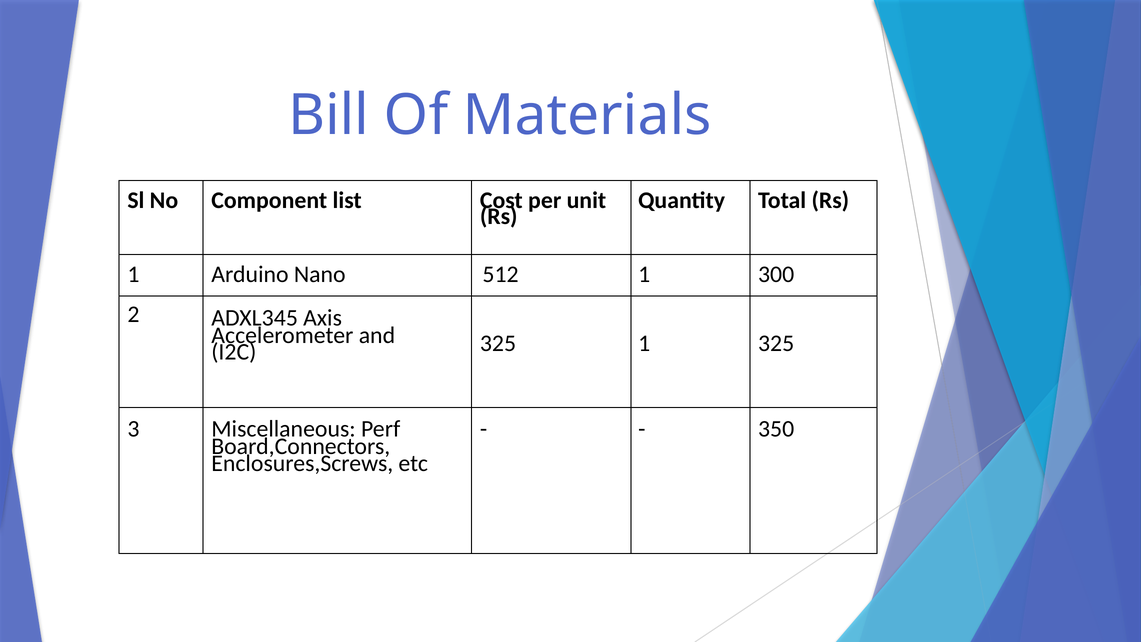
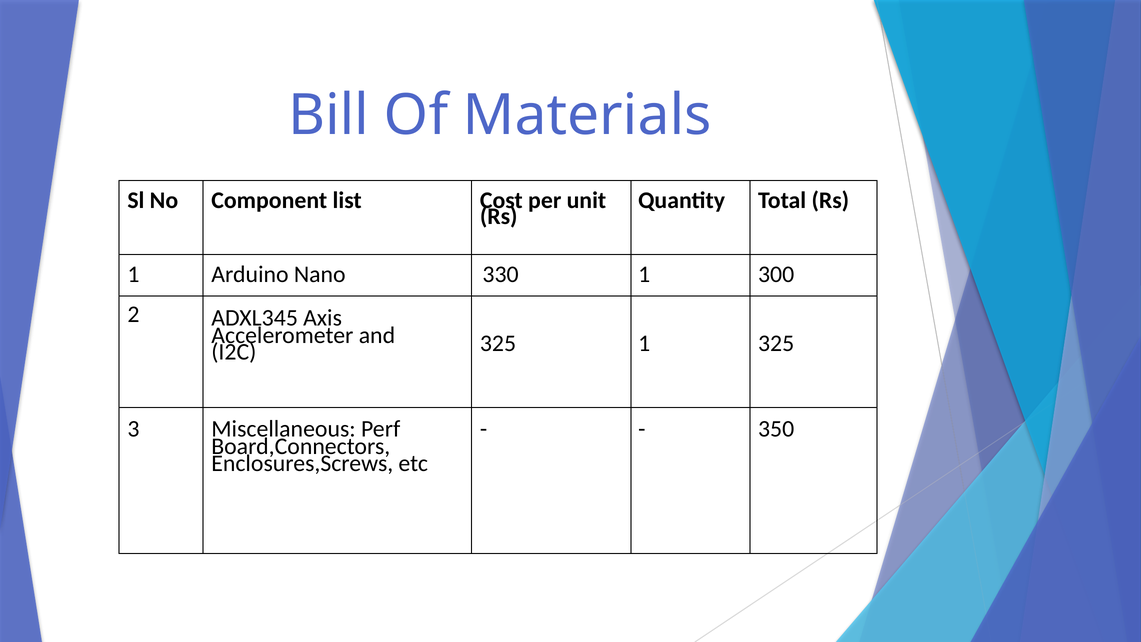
512: 512 -> 330 (501, 274)
